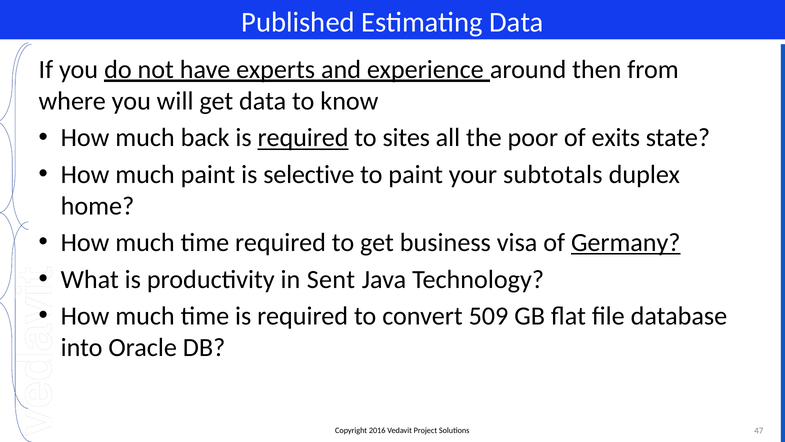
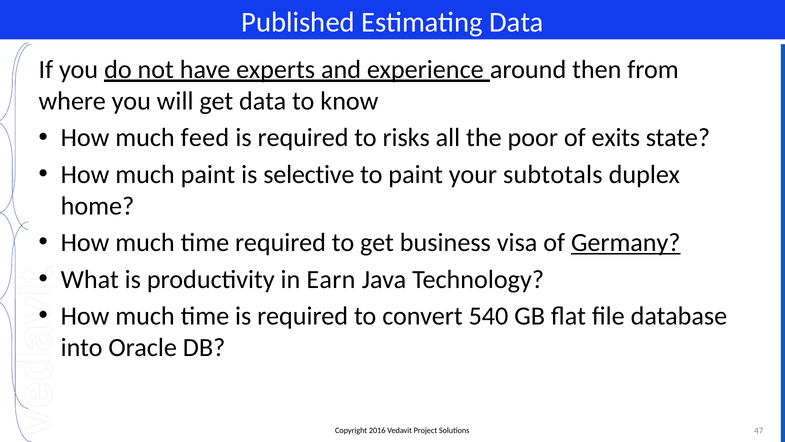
back: back -> feed (205, 138)
required underline: present -> none (303, 138)
sites: sites -> risks (406, 138)
Sent: Sent -> Earn (331, 279)
509: 509 -> 540 (488, 316)
